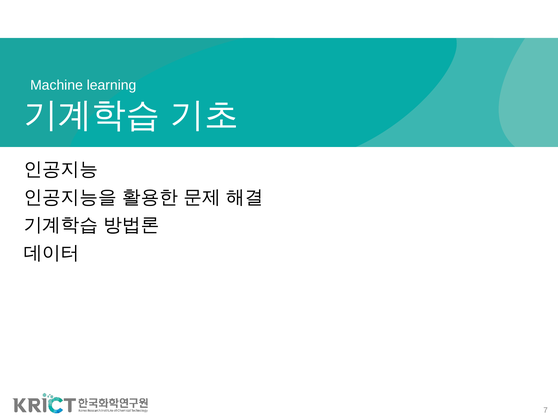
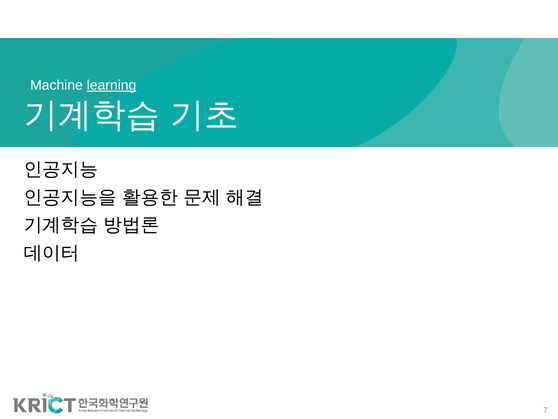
learning underline: none -> present (112, 85)
